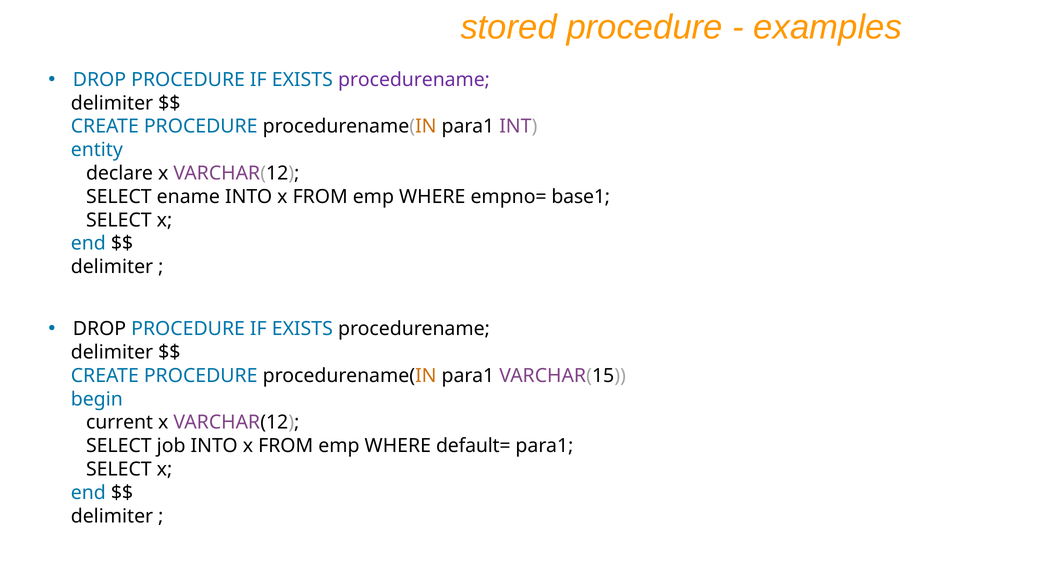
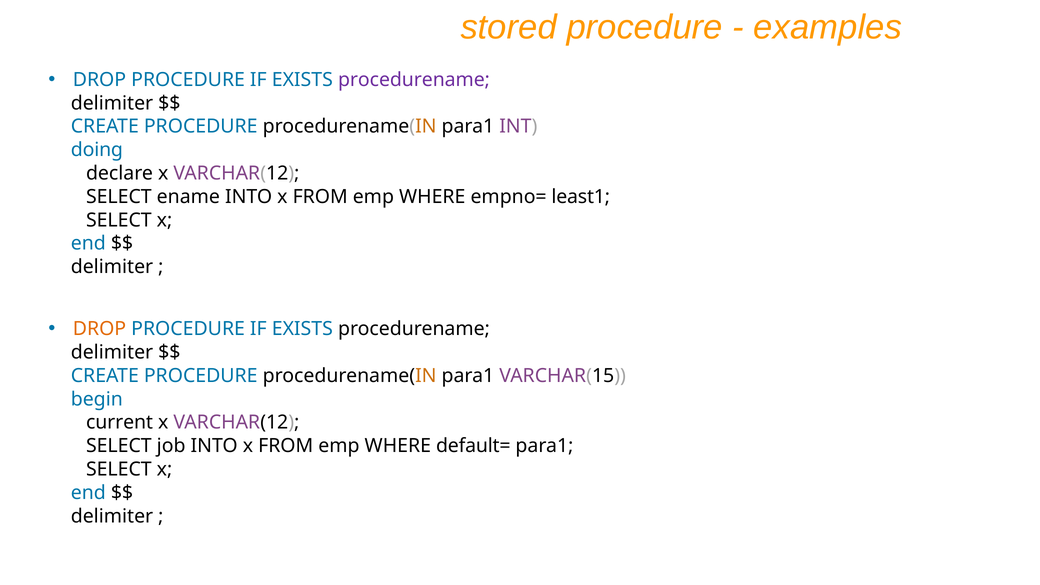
entity: entity -> doing (97, 150)
base1: base1 -> least1 (581, 197)
DROP colour: black -> orange (100, 329)
